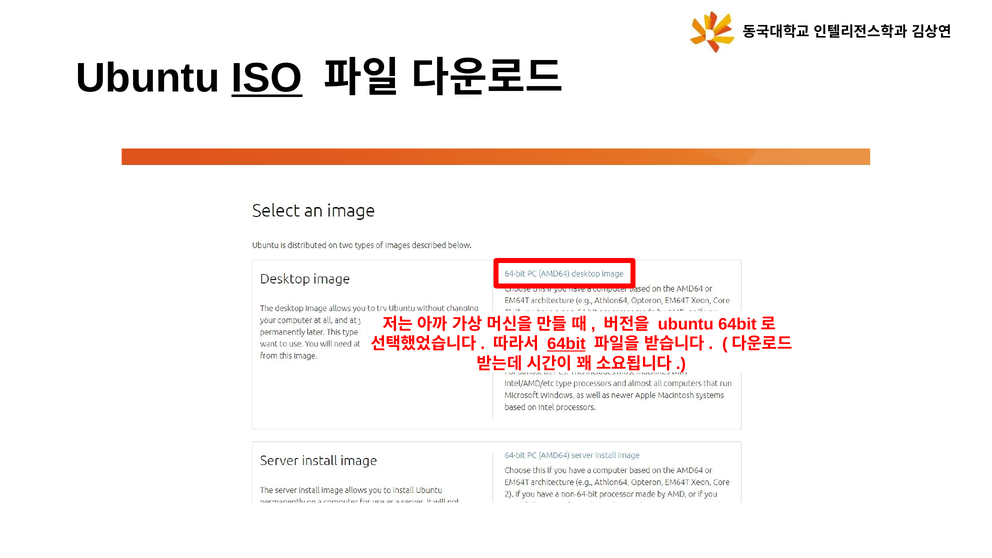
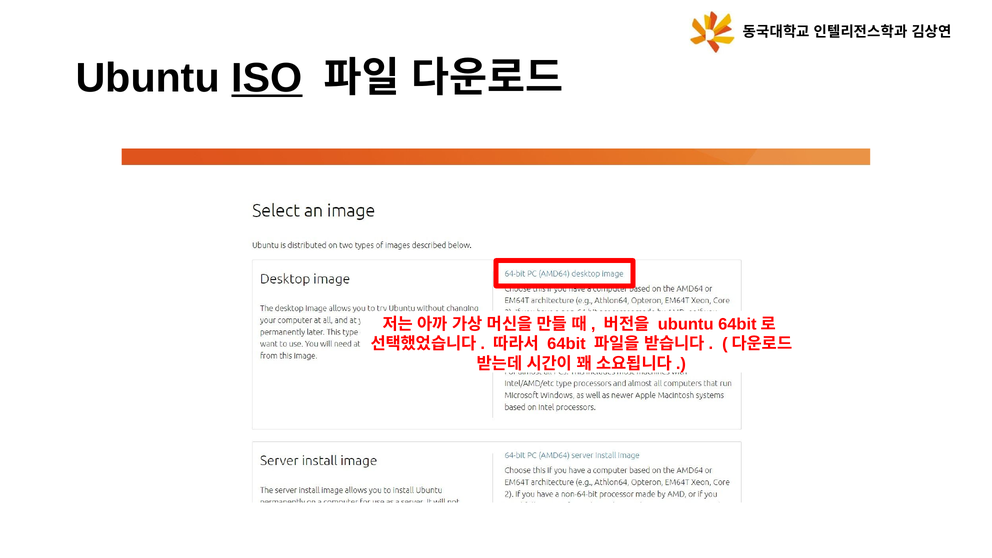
64bit underline: present -> none (566, 344)
